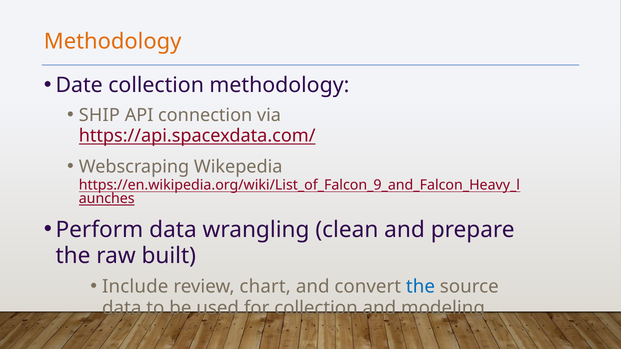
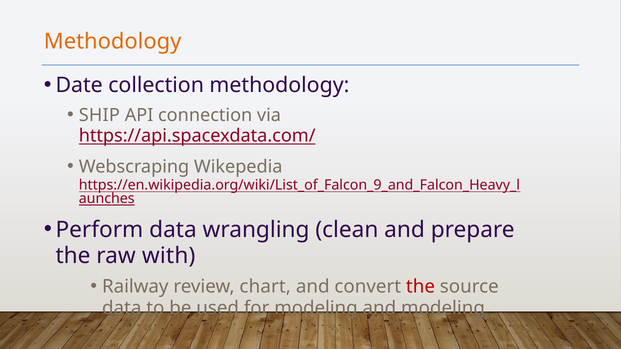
built: built -> with (169, 256)
Include: Include -> Railway (135, 287)
the colour: blue -> red (420, 287)
for collection: collection -> modeling (316, 309)
